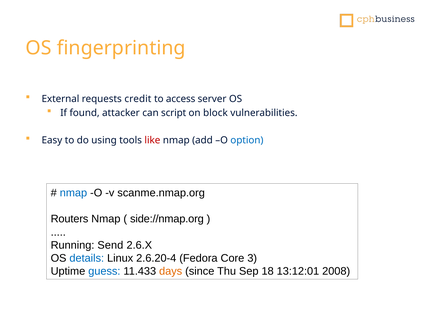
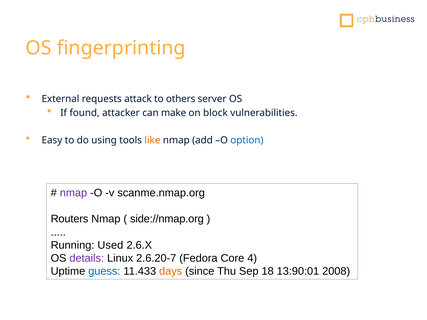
credit: credit -> attack (138, 99)
access: access -> others (181, 99)
script: script -> make (174, 113)
like colour: red -> orange (152, 140)
nmap colour: blue -> purple (73, 193)
Send: Send -> Used (110, 245)
details colour: blue -> purple (87, 258)
2.6.20-4: 2.6.20-4 -> 2.6.20-7 (156, 258)
3: 3 -> 4 (252, 258)
13:12:01: 13:12:01 -> 13:90:01 (298, 271)
